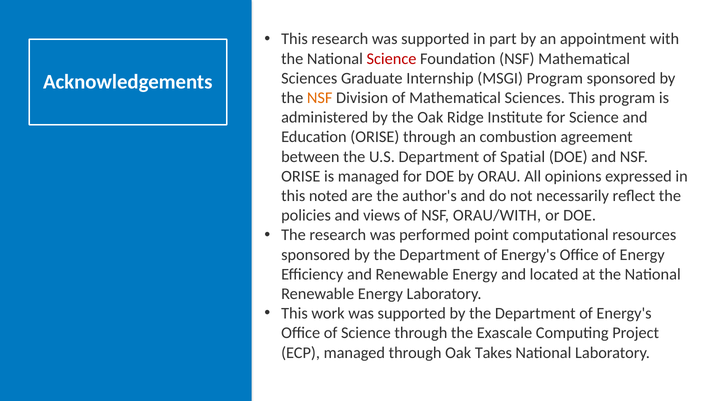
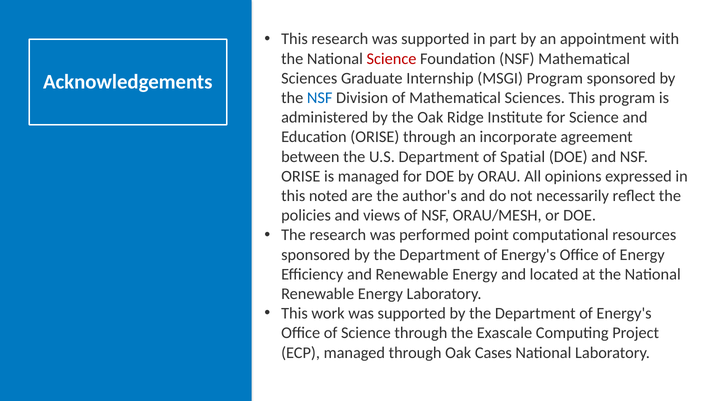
NSF colour: orange -> blue (320, 98)
combustion: combustion -> incorporate (518, 137)
ORAU/WITH: ORAU/WITH -> ORAU/MESH (497, 215)
Takes: Takes -> Cases (493, 353)
